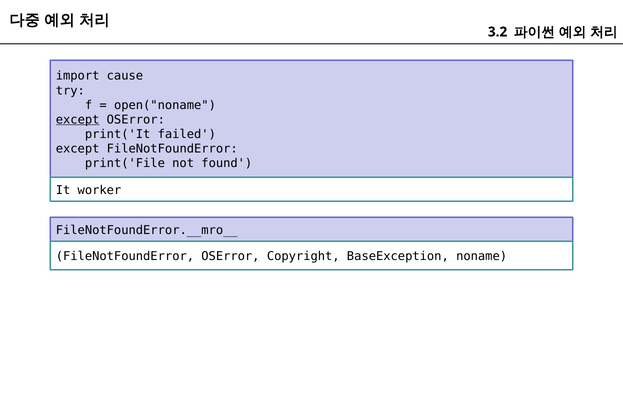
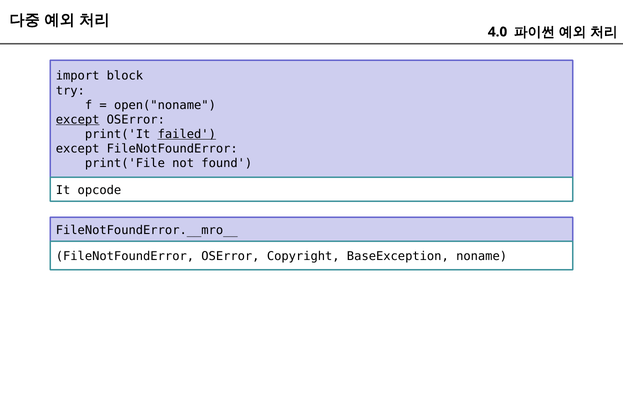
3.2: 3.2 -> 4.0 (498, 32)
cause: cause -> block (125, 76)
failed underline: none -> present (187, 134)
worker: worker -> opcode (99, 190)
